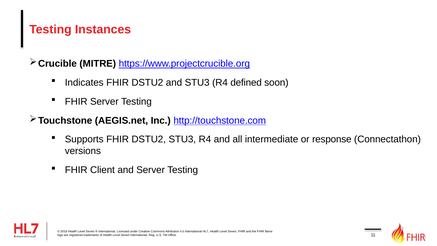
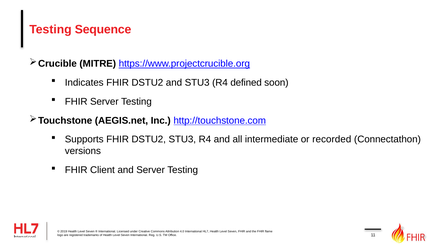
Instances: Instances -> Sequence (103, 29)
response: response -> recorded (332, 139)
